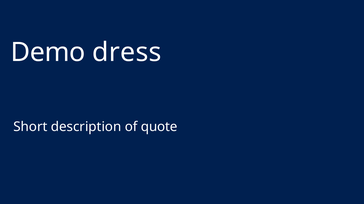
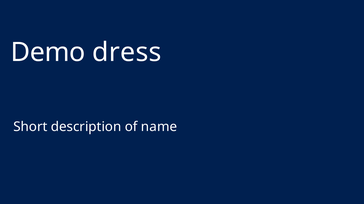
quote: quote -> name (159, 127)
